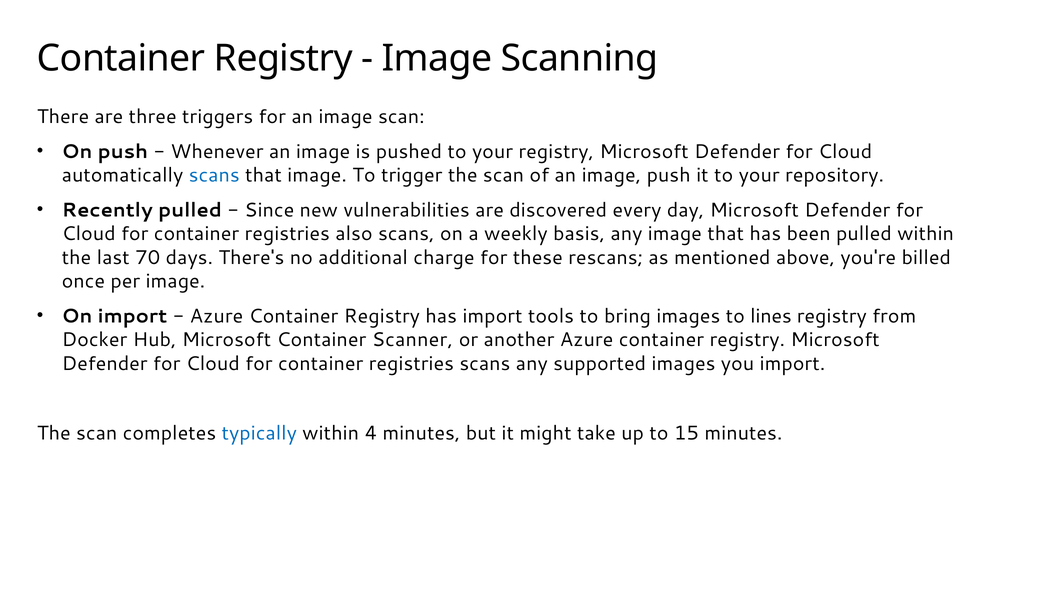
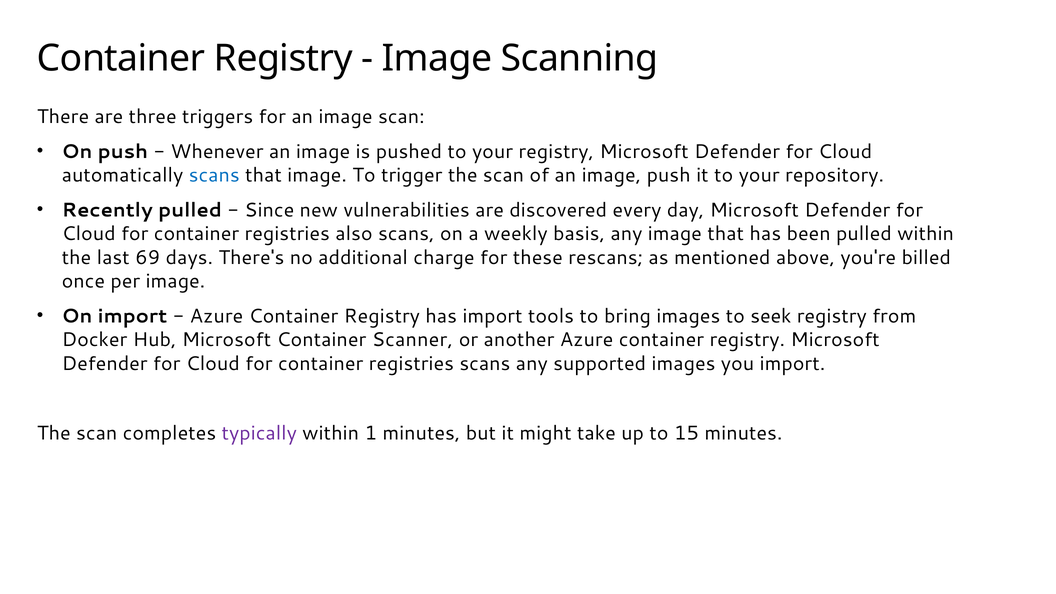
70: 70 -> 69 (148, 258)
lines: lines -> seek (771, 316)
typically colour: blue -> purple (259, 433)
4: 4 -> 1 (371, 433)
